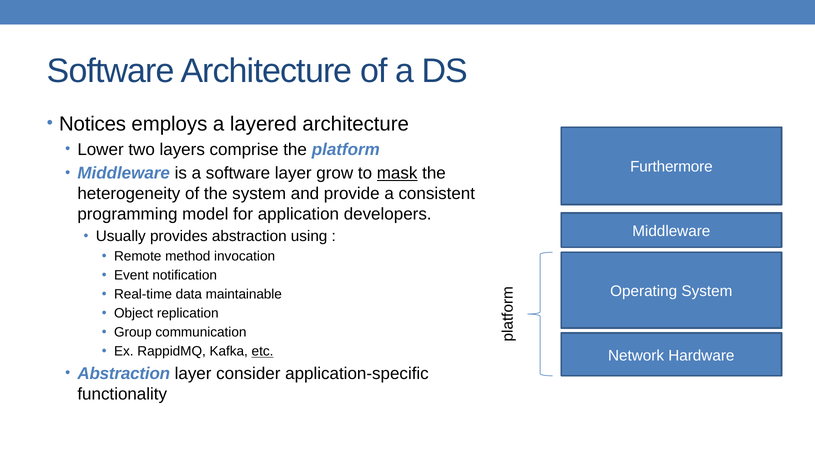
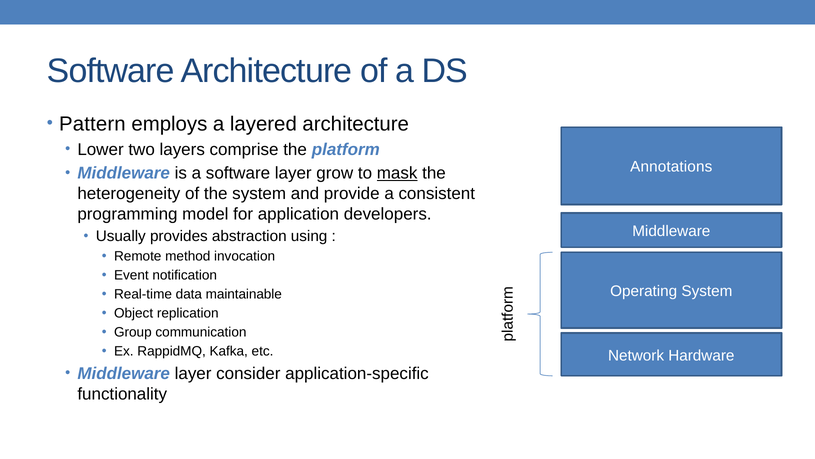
Notices: Notices -> Pattern (92, 124)
Furthermore: Furthermore -> Annotations (671, 167)
etc underline: present -> none (263, 351)
Abstraction: Abstraction -> Middleware (124, 373)
